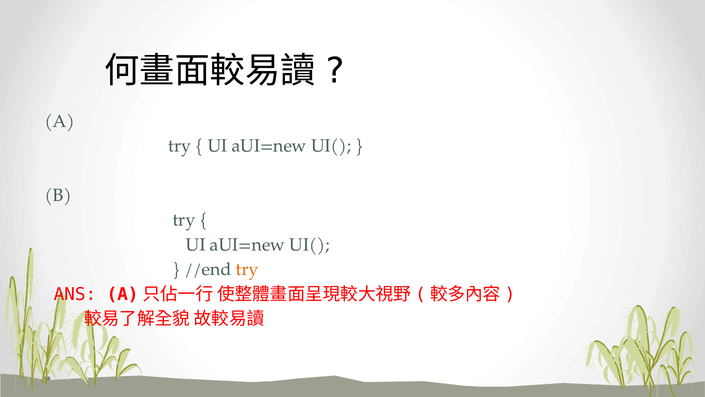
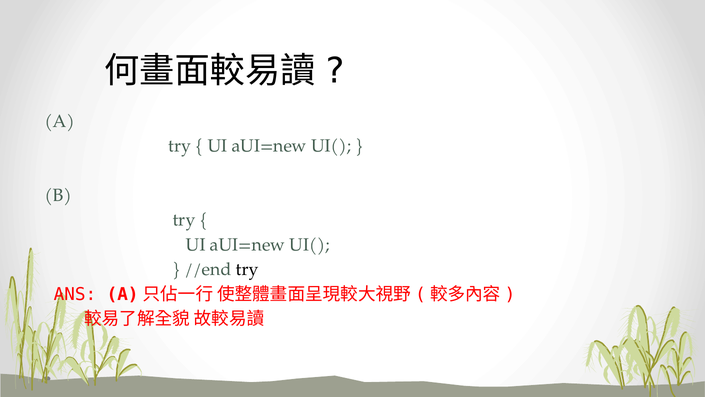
try colour: orange -> black (247, 269)
